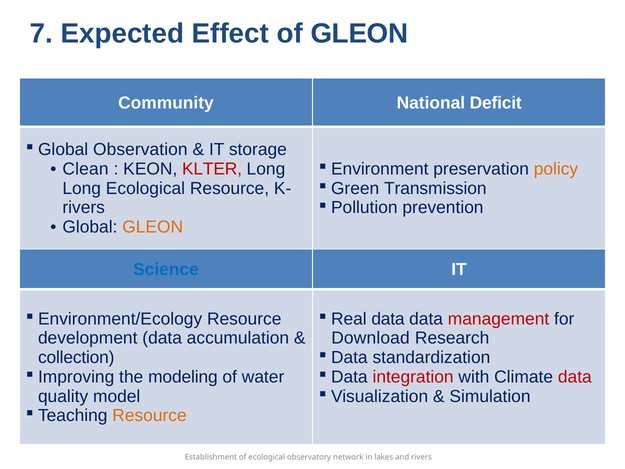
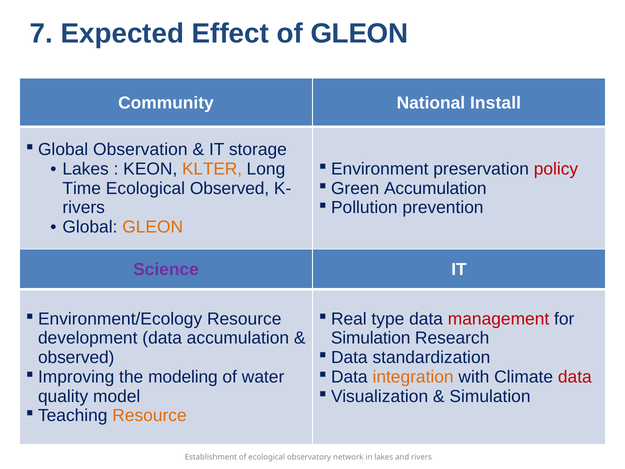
Deficit: Deficit -> Install (496, 103)
policy colour: orange -> red (556, 169)
Clean: Clean -> Lakes (86, 169)
KLTER colour: red -> orange (212, 169)
Transmission: Transmission -> Accumulation (435, 188)
Long: Long -> Time (82, 188)
Ecological Resource: Resource -> Observed (230, 188)
Science colour: blue -> purple (166, 269)
data: data -> type (388, 319)
Download: Download -> Simulation (371, 338)
collection: collection -> observed (76, 357)
integration colour: red -> orange (413, 377)
